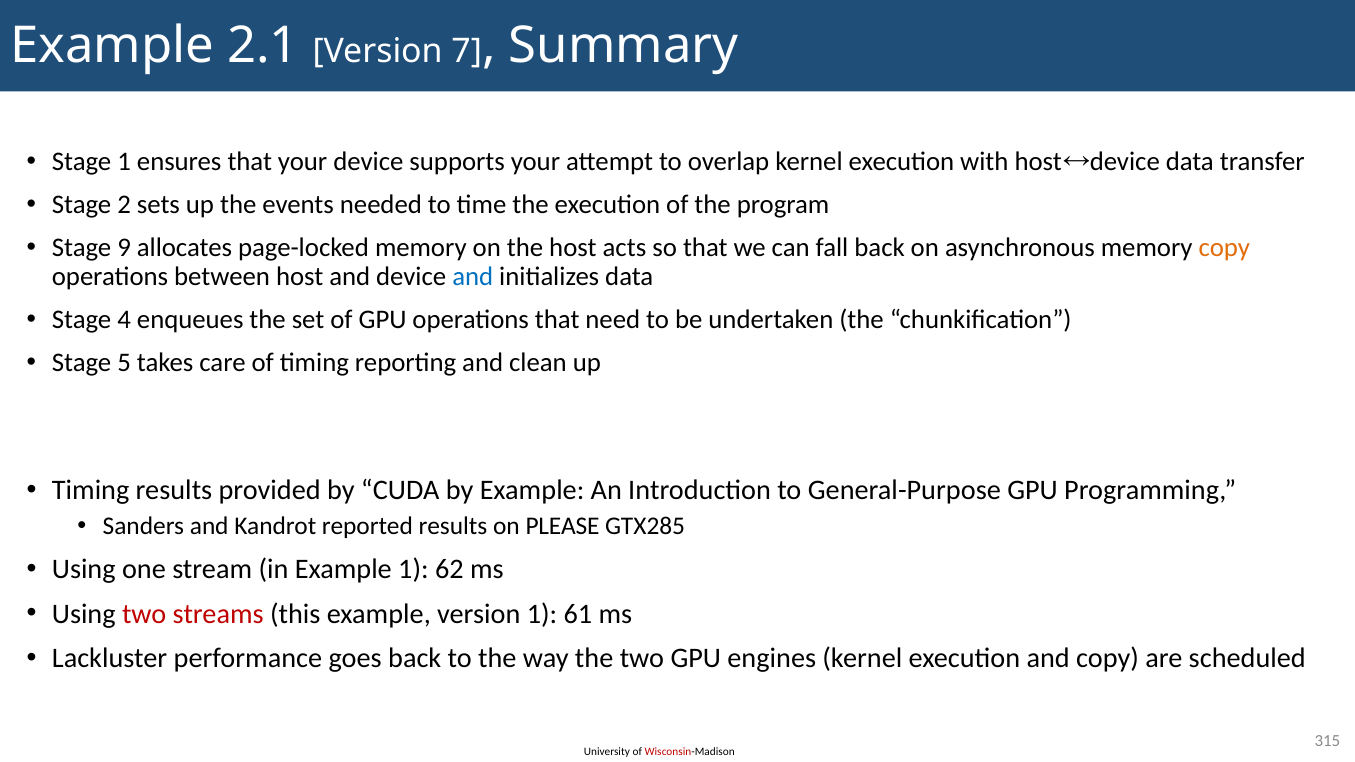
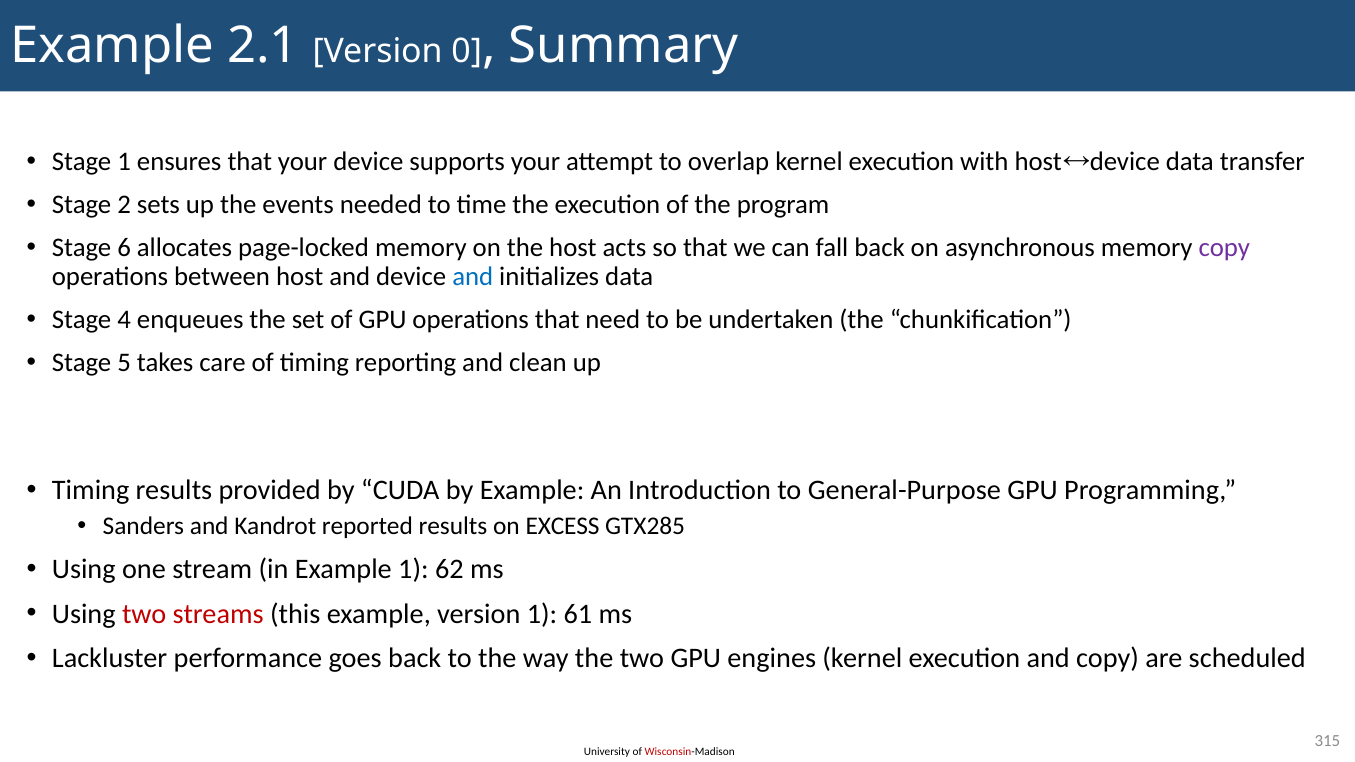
7: 7 -> 0 (467, 51)
9: 9 -> 6 (124, 248)
copy colour: orange -> purple (1224, 248)
PLEASE: PLEASE -> EXCESS (563, 526)
